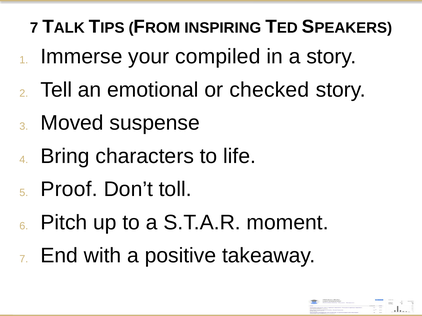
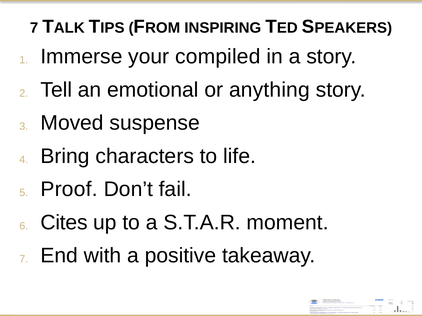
checked: checked -> anything (269, 90)
toll: toll -> fail (175, 190)
Pitch: Pitch -> Cites (64, 223)
